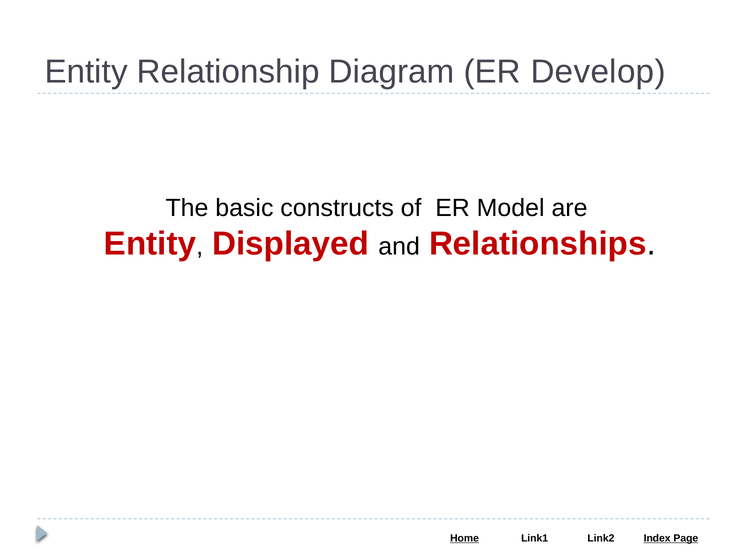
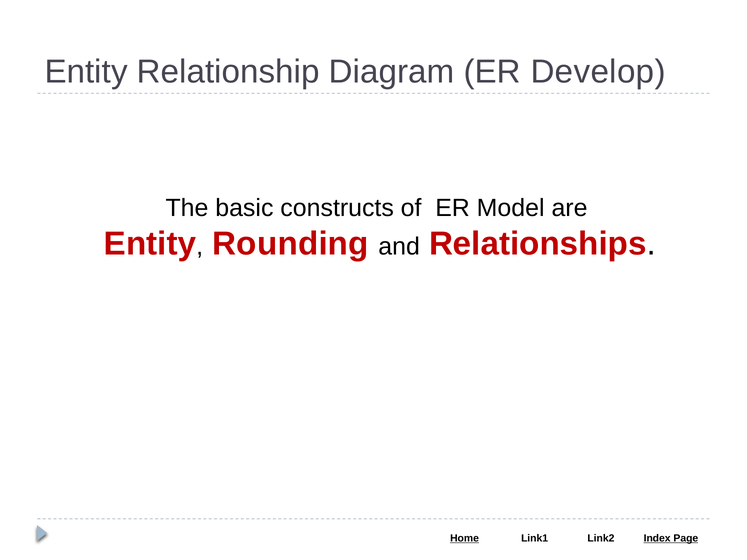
Displayed: Displayed -> Rounding (290, 244)
